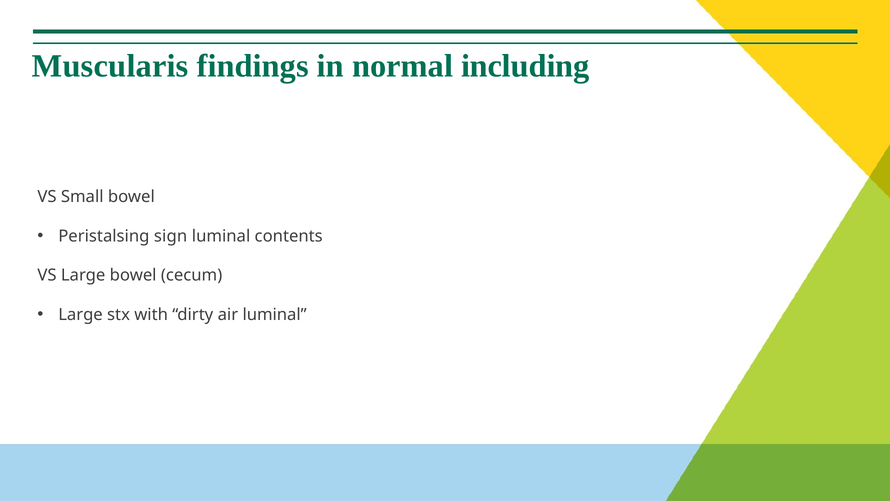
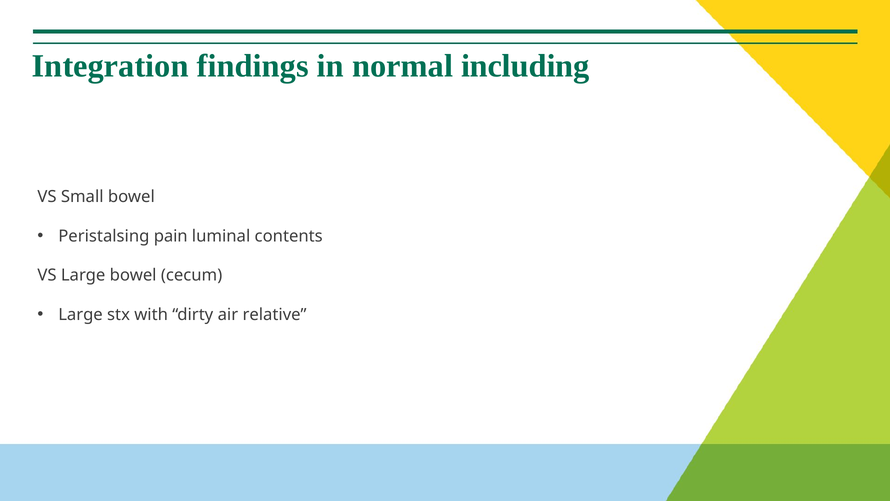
Muscularis: Muscularis -> Integration (110, 66)
sign: sign -> pain (171, 236)
air luminal: luminal -> relative (275, 315)
